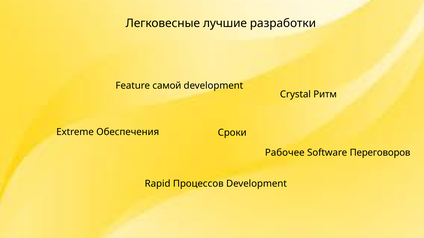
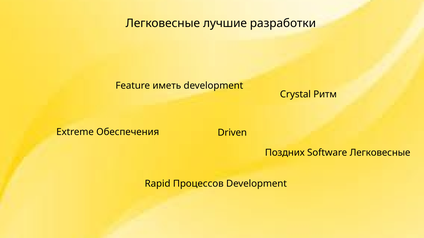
самой: самой -> иметь (167, 86)
Сроки: Сроки -> Driven (232, 133)
Рабочее: Рабочее -> Поздних (285, 153)
Software Переговоров: Переговоров -> Легковесные (380, 153)
